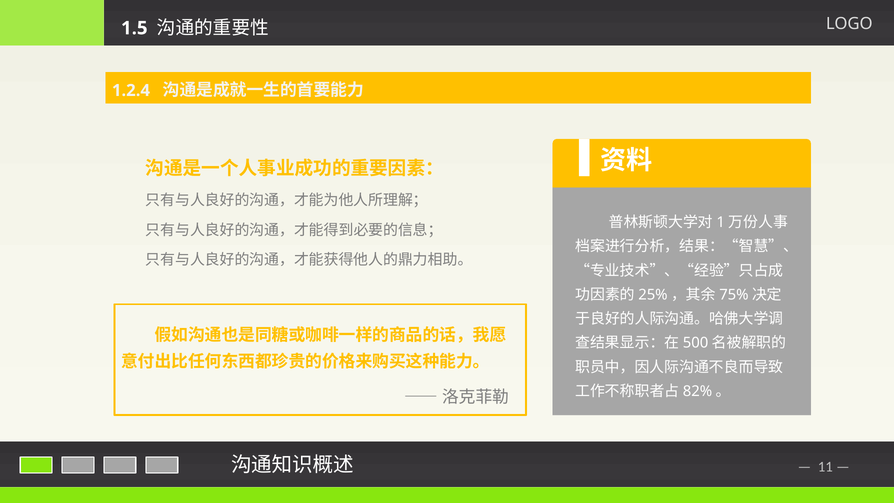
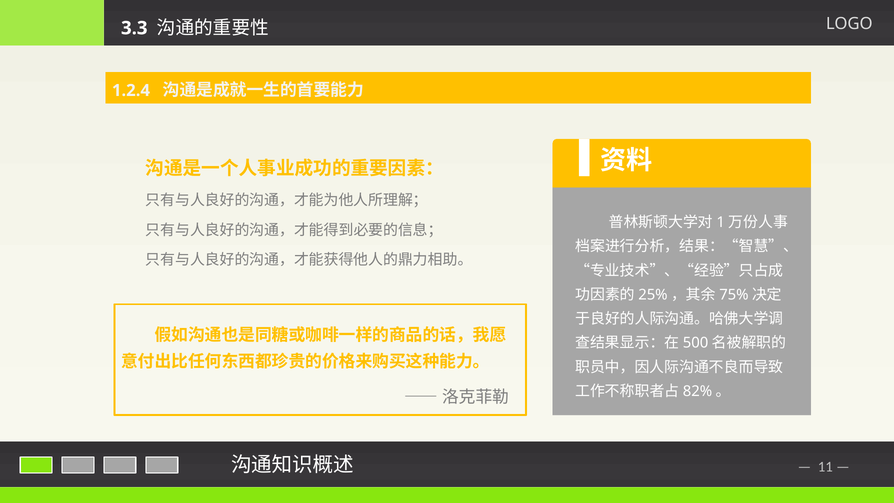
1.5: 1.5 -> 3.3 (134, 28)
